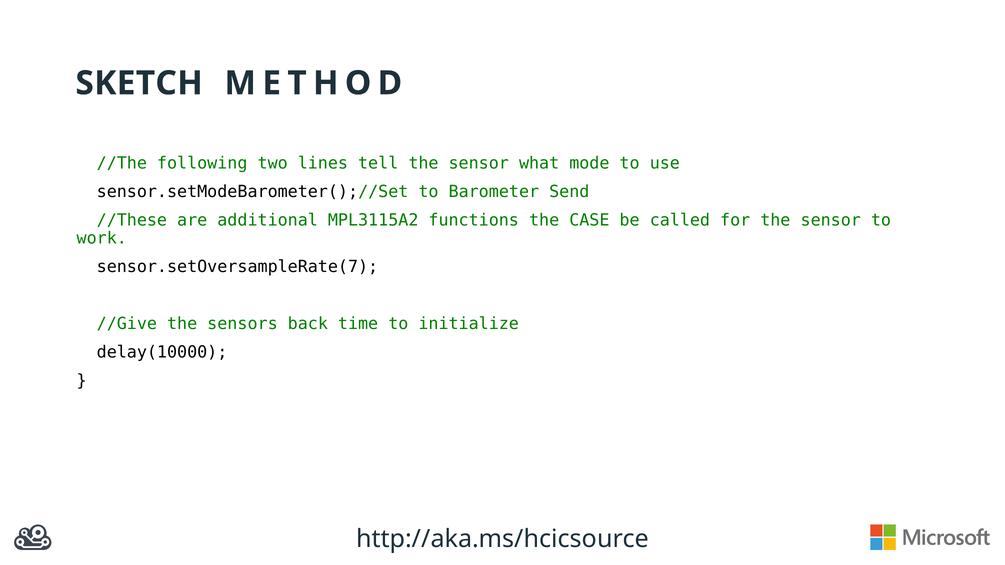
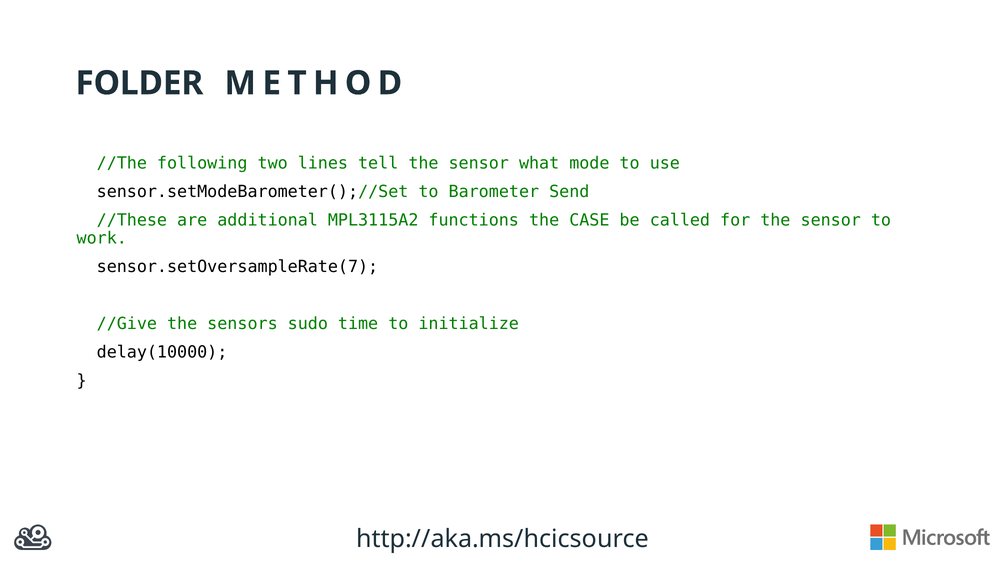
SKETCH: SKETCH -> FOLDER (139, 83)
back: back -> sudo (308, 324)
